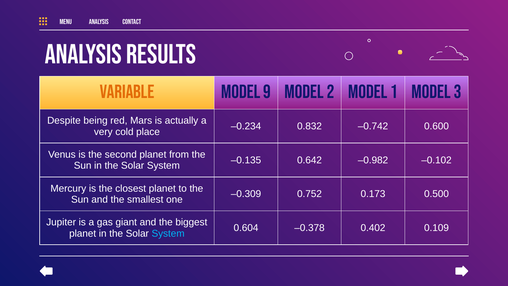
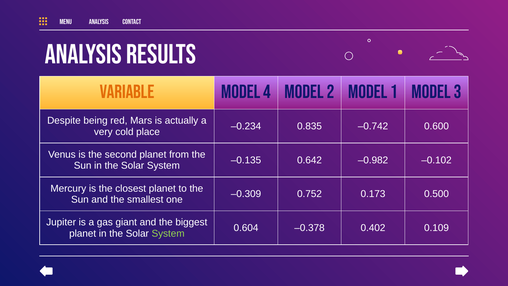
9: 9 -> 4 (267, 92)
0.832: 0.832 -> 0.835 (310, 126)
System colour: light blue -> light green (168, 233)
